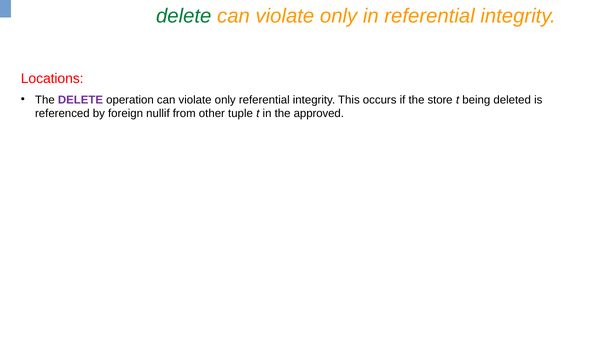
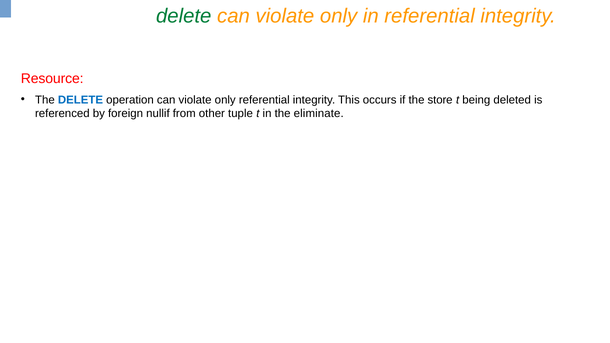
Locations: Locations -> Resource (52, 79)
DELETE colour: purple -> blue (80, 100)
approved: approved -> eliminate (319, 114)
